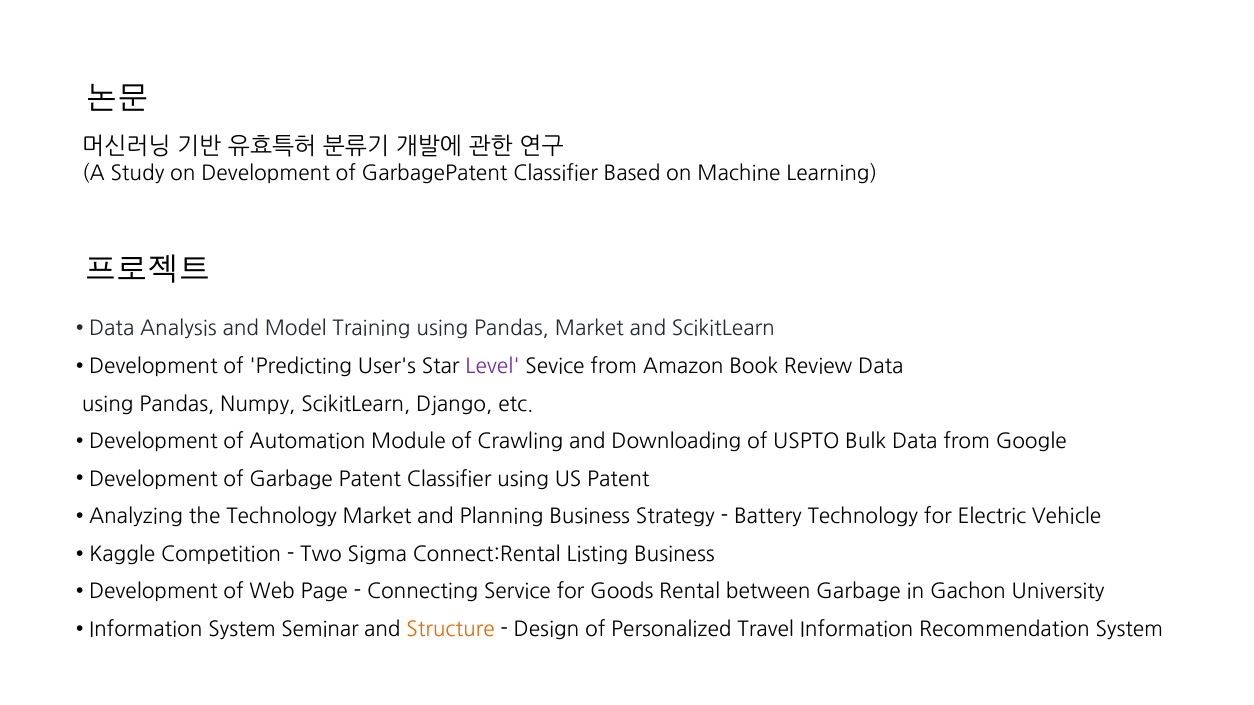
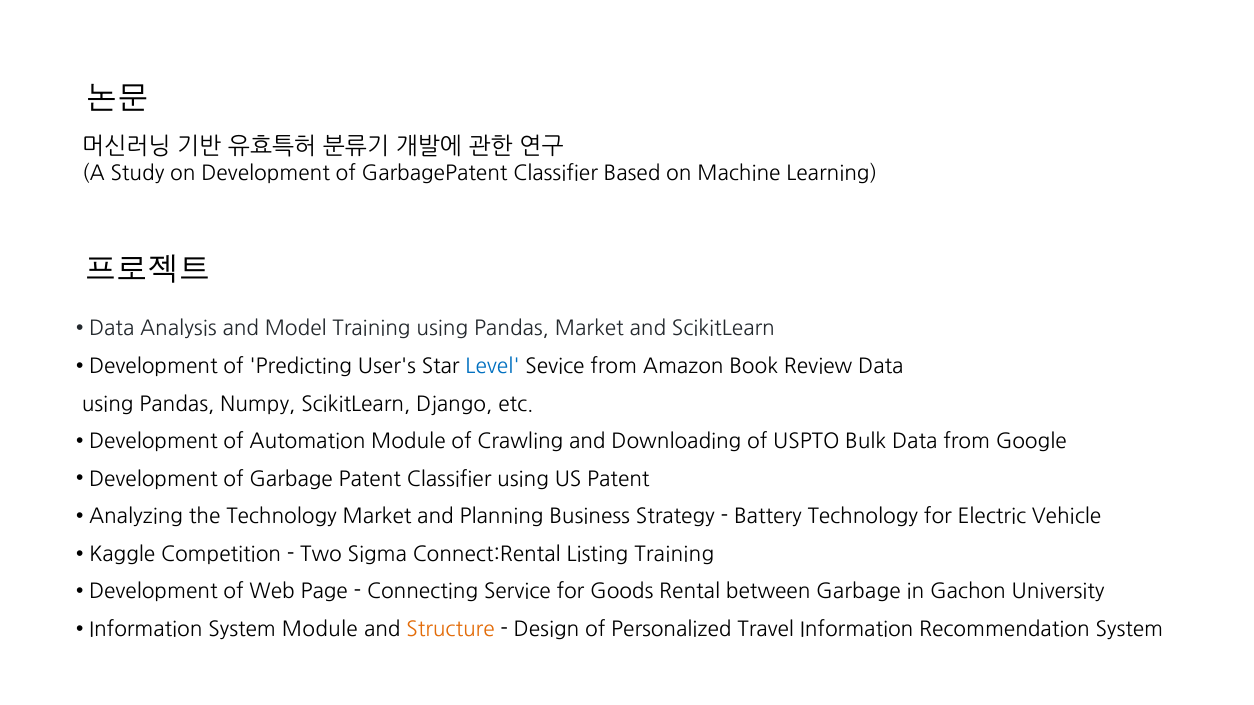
Level colour: purple -> blue (493, 367)
Listing Business: Business -> Training (674, 555)
System Seminar: Seminar -> Module (320, 630)
